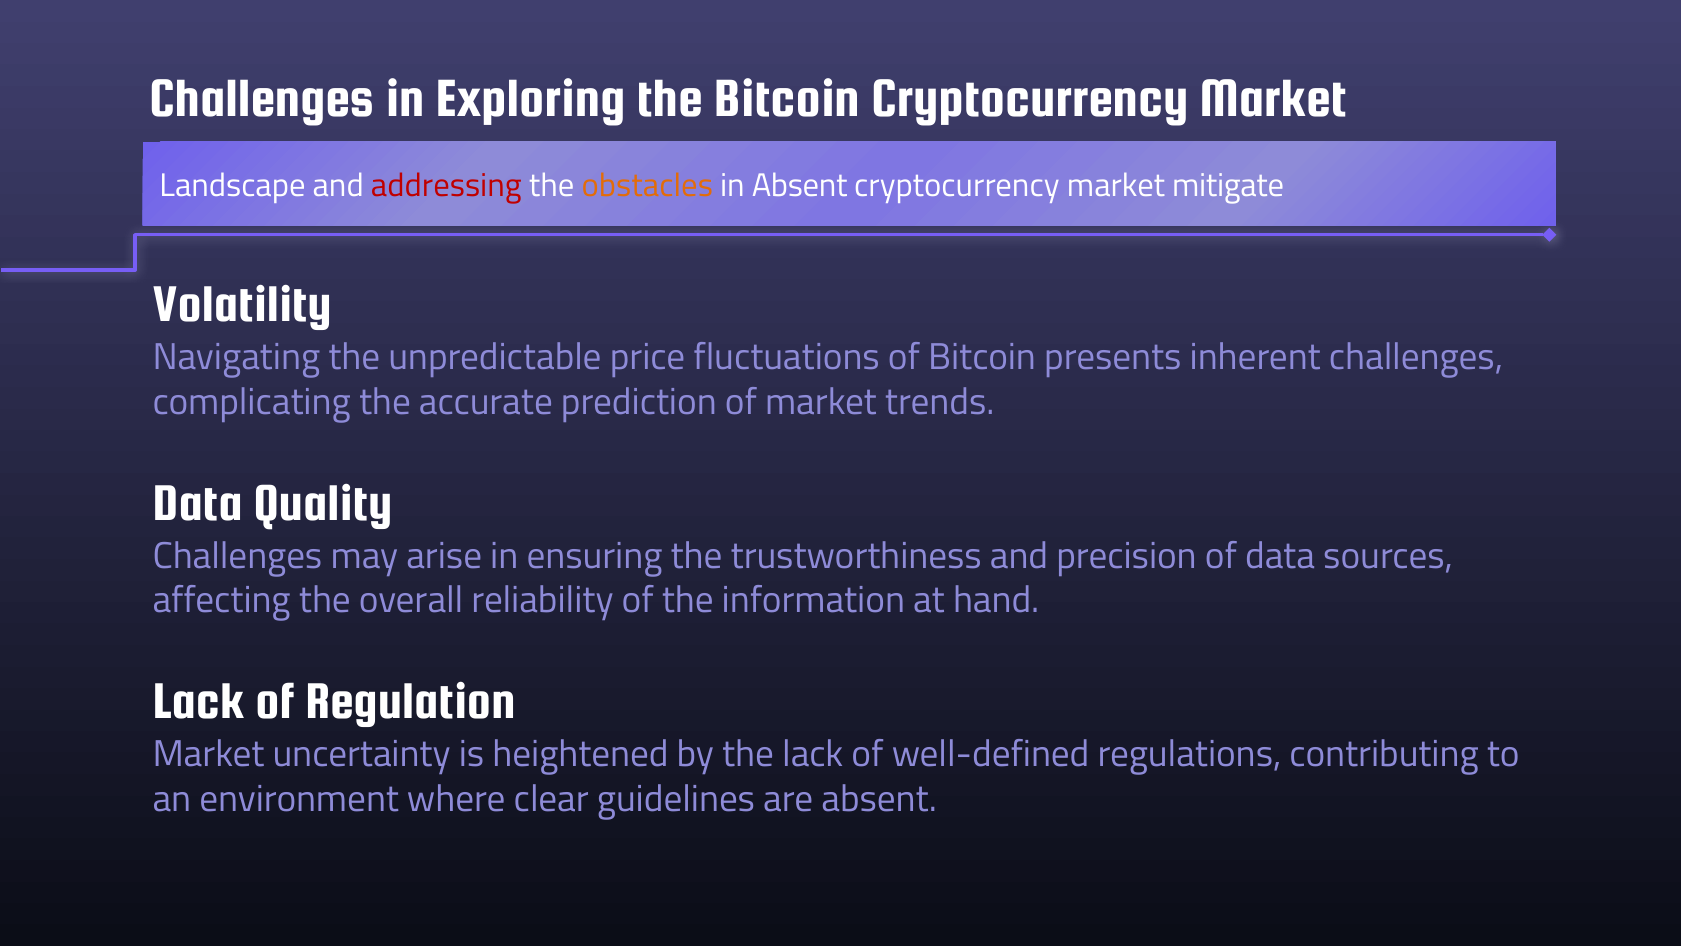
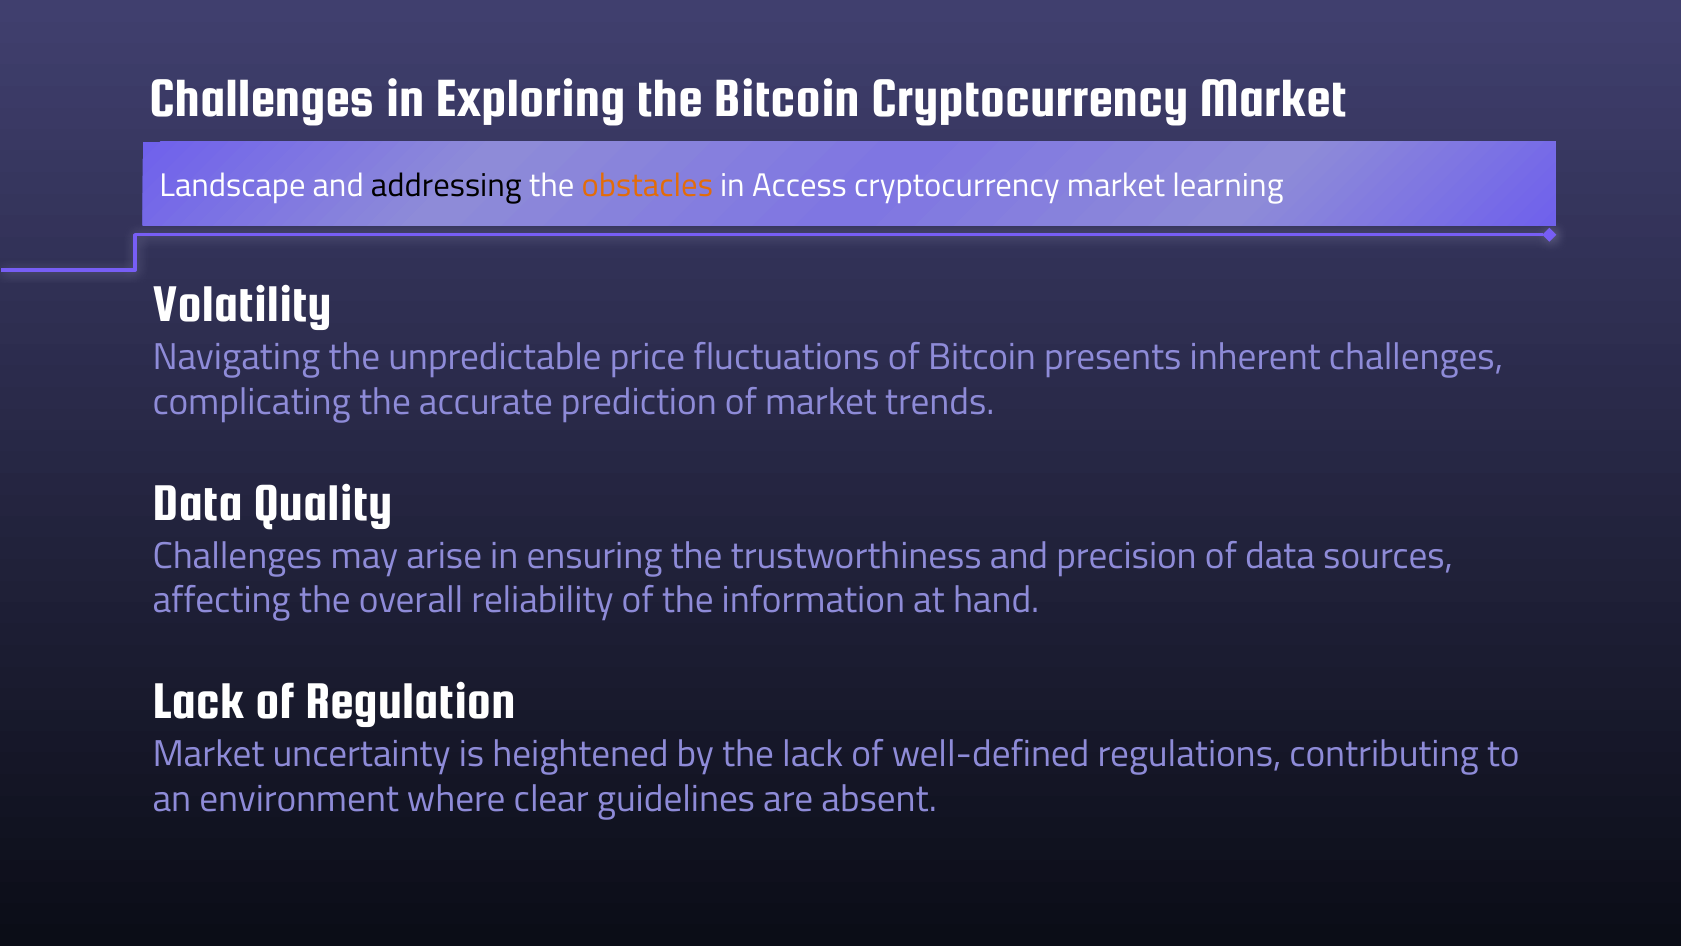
addressing colour: red -> black (446, 186)
in Absent: Absent -> Access (800, 186)
mitigate: mitigate -> learning (1228, 186)
